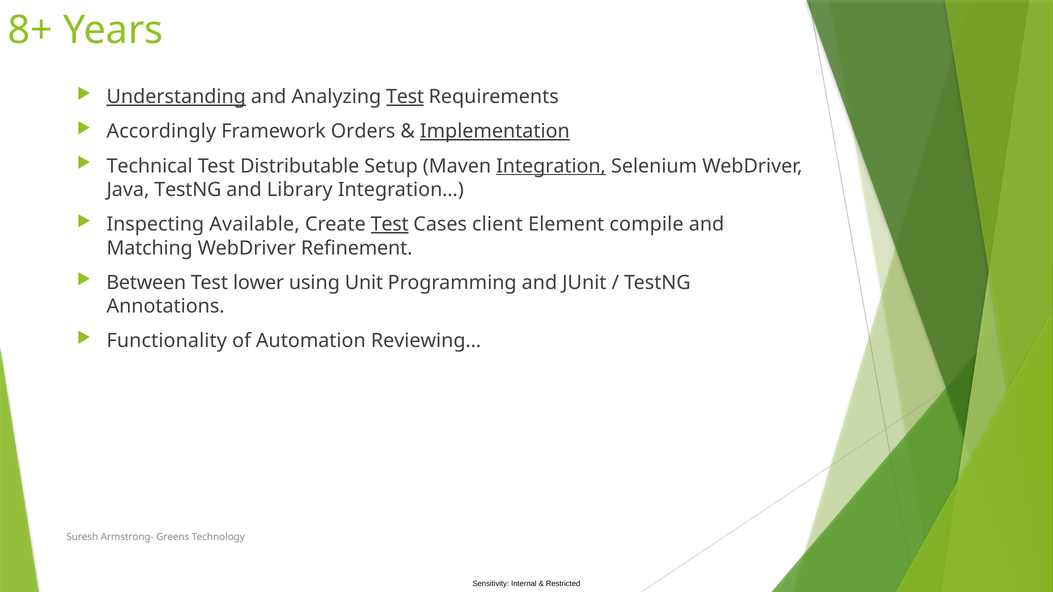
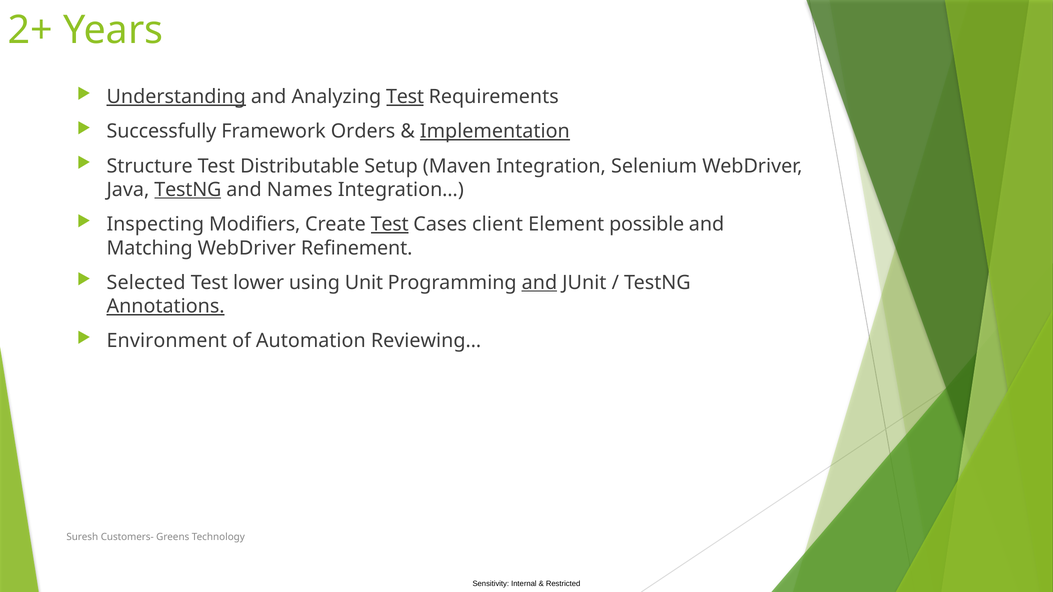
8+: 8+ -> 2+ (30, 30)
Accordingly: Accordingly -> Successfully (161, 131)
Technical: Technical -> Structure (150, 166)
Integration underline: present -> none (551, 166)
TestNG underline: none -> present (188, 190)
Library: Library -> Names (300, 190)
Available: Available -> Modifiers (255, 224)
compile: compile -> possible (647, 224)
Between: Between -> Selected (146, 283)
and underline: none -> present (539, 283)
Annotations underline: none -> present (166, 306)
Functionality: Functionality -> Environment (167, 341)
Armstrong-: Armstrong- -> Customers- (127, 537)
